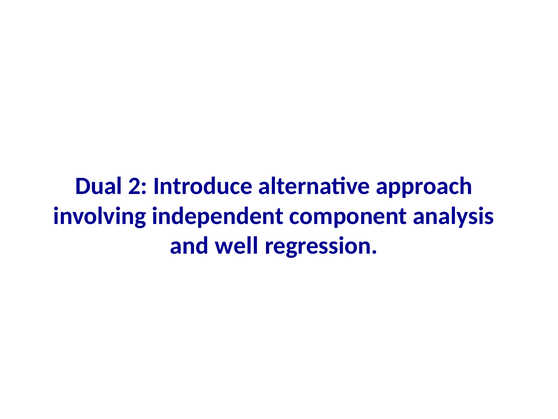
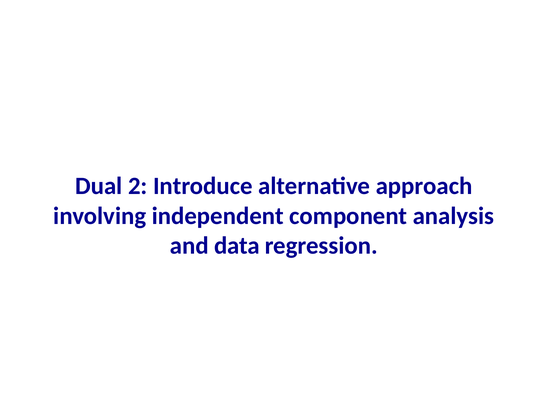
well: well -> data (237, 245)
